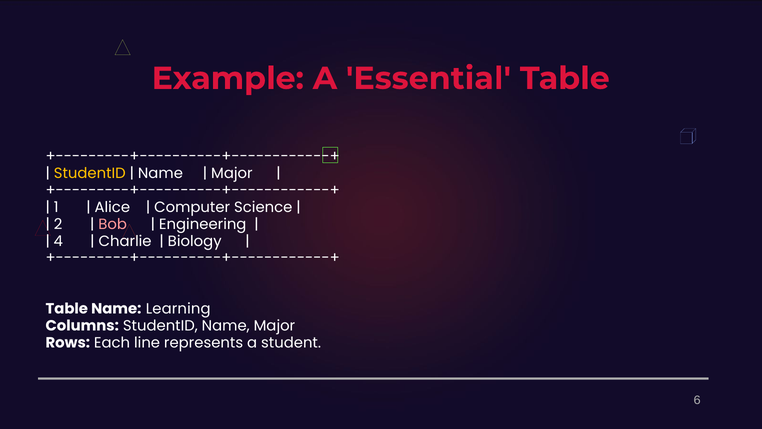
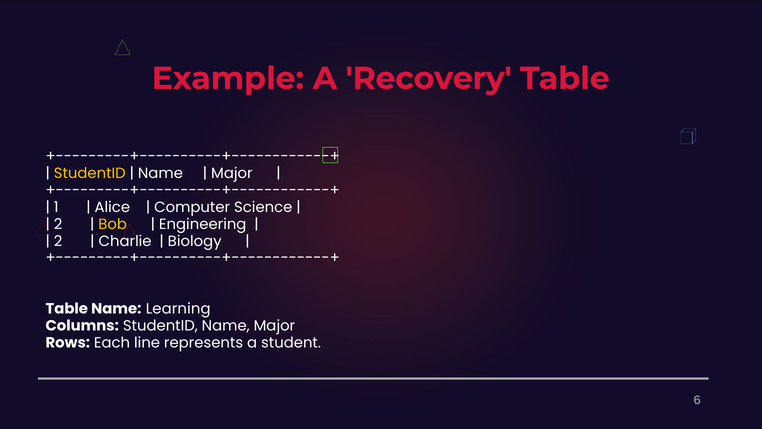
Essential: Essential -> Recovery (429, 78)
Bob colour: pink -> yellow (113, 224)
4: 4 -> 2 (58, 241)
